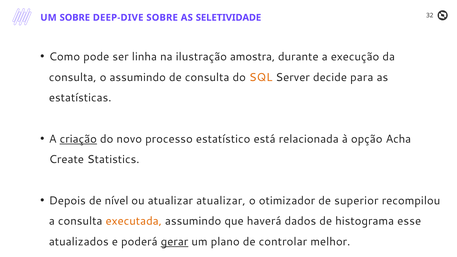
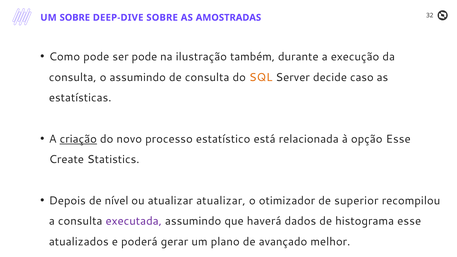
SELETIVIDADE: SELETIVIDADE -> AMOSTRADAS (228, 18)
ser linha: linha -> pode (144, 57)
amostra: amostra -> também (253, 57)
para: para -> caso (362, 77)
opção Acha: Acha -> Esse (398, 139)
executada colour: orange -> purple (134, 221)
gerar underline: present -> none (174, 242)
controlar: controlar -> avançado (283, 242)
